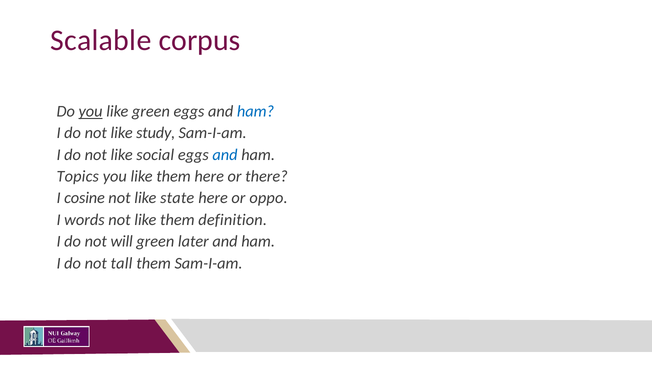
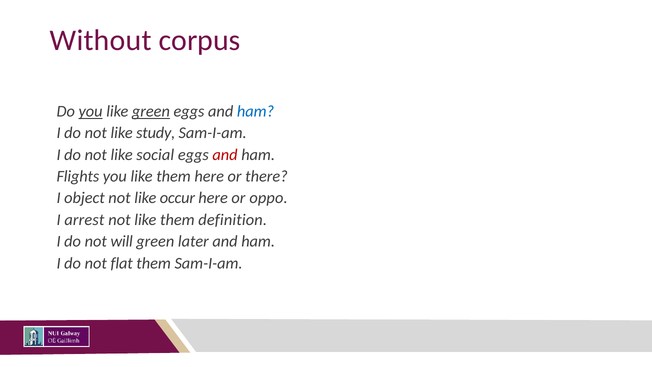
Scalable: Scalable -> Without (101, 40)
green underline: none -> present (151, 111)
and colour: blue -> red (225, 155)
Topics: Topics -> Flights (78, 176)
cosine: cosine -> object (84, 198)
state: state -> occur (177, 198)
words: words -> arrest (84, 220)
tall: tall -> flat (122, 263)
